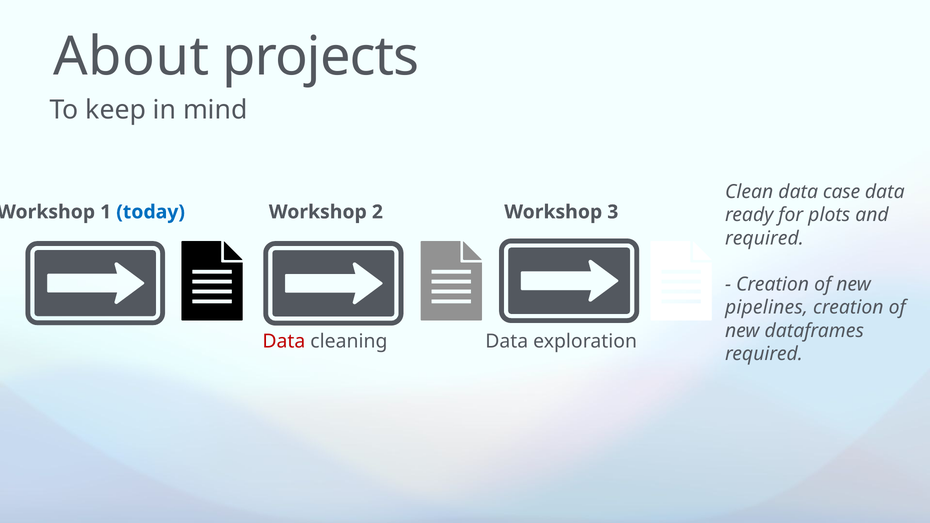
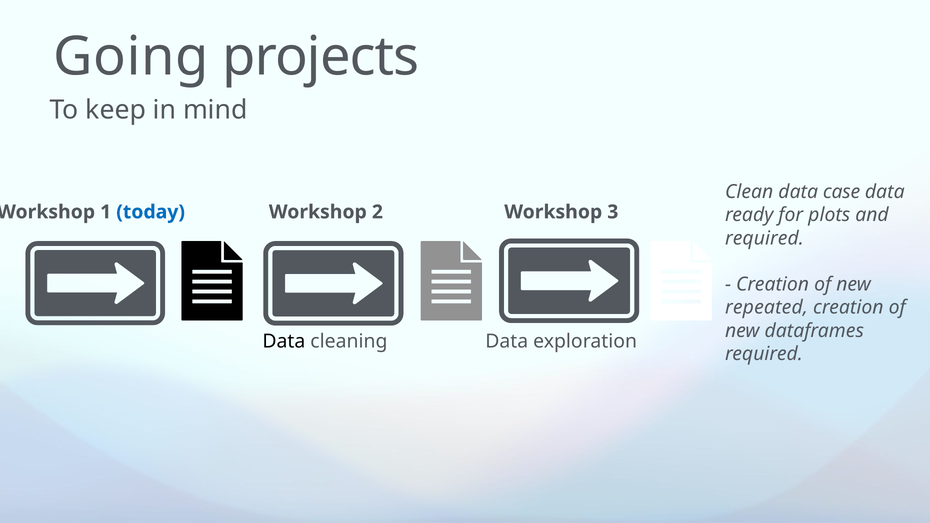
About: About -> Going (131, 57)
pipelines: pipelines -> repeated (766, 308)
Data colour: red -> black (284, 341)
